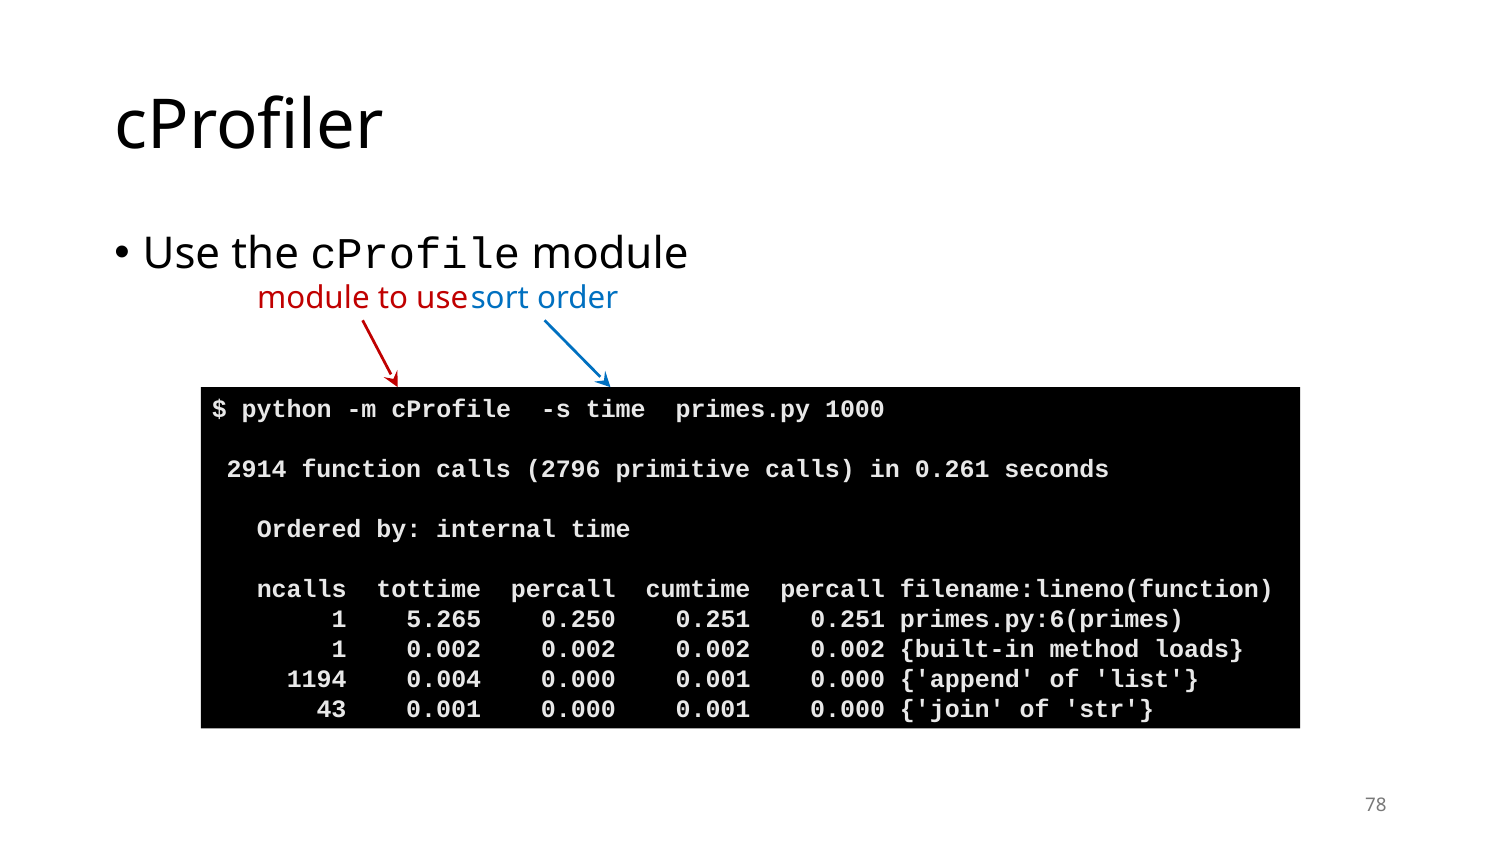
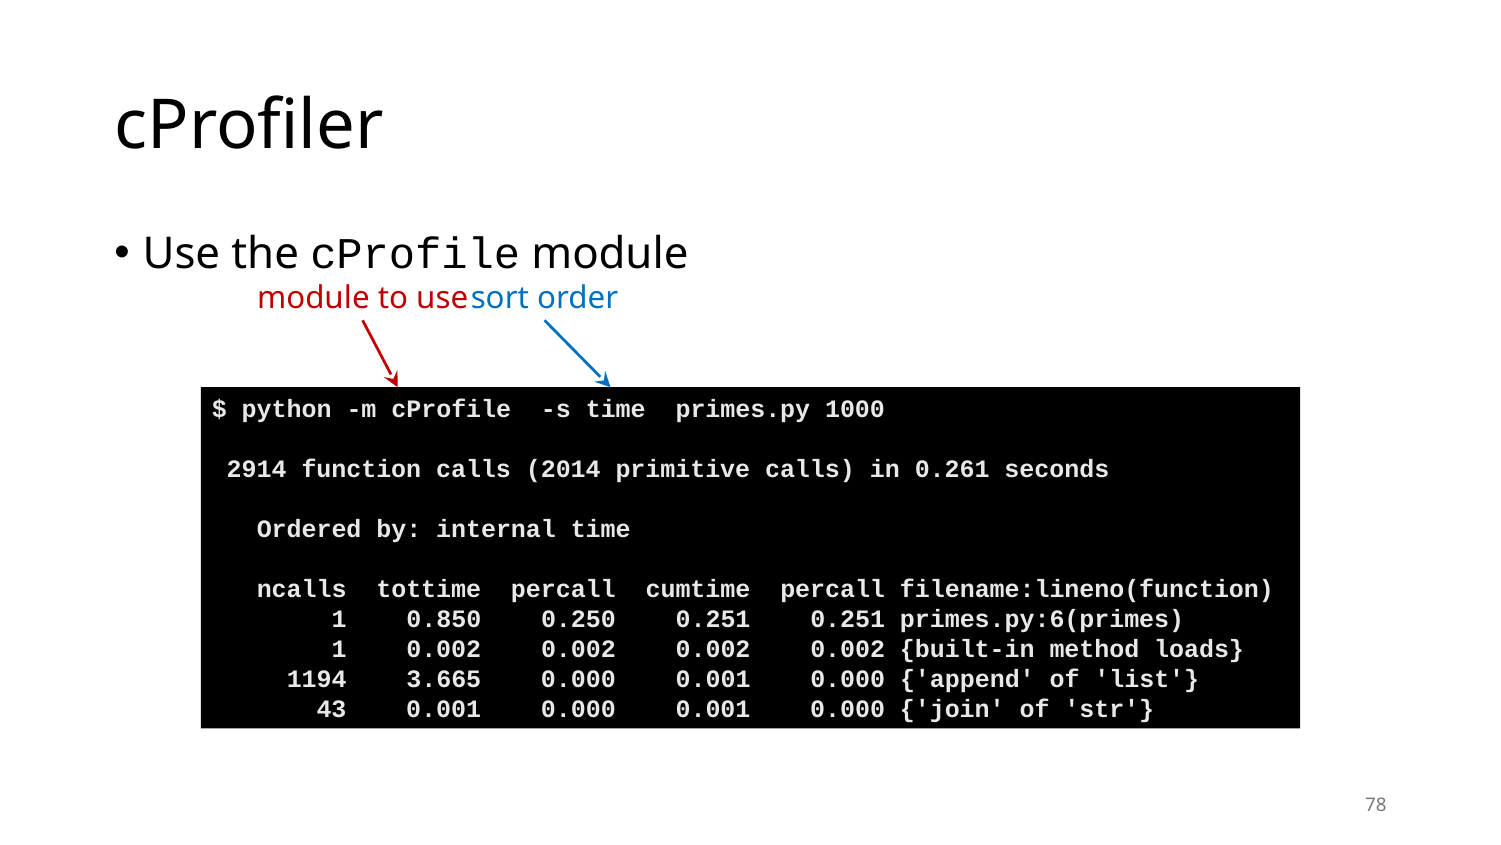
2796: 2796 -> 2014 (563, 469)
5.265: 5.265 -> 0.850 (444, 619)
0.004: 0.004 -> 3.665 (444, 679)
